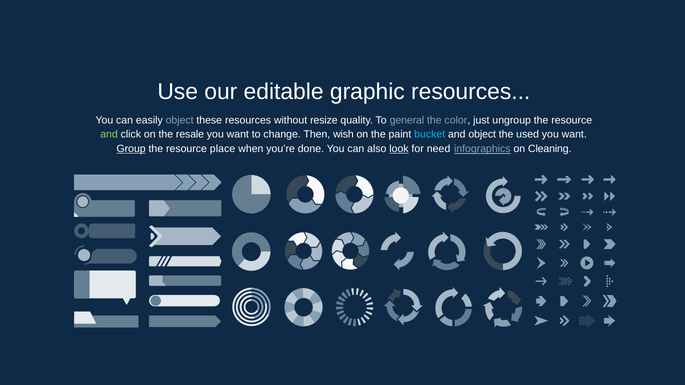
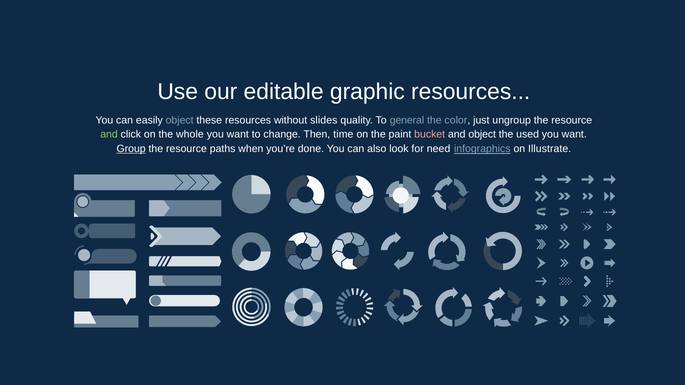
resize: resize -> slides (324, 120)
resale: resale -> whole (190, 135)
wish: wish -> time (343, 135)
bucket colour: light blue -> pink (430, 135)
place: place -> paths (223, 149)
look underline: present -> none (399, 149)
Cleaning: Cleaning -> Illustrate (550, 149)
